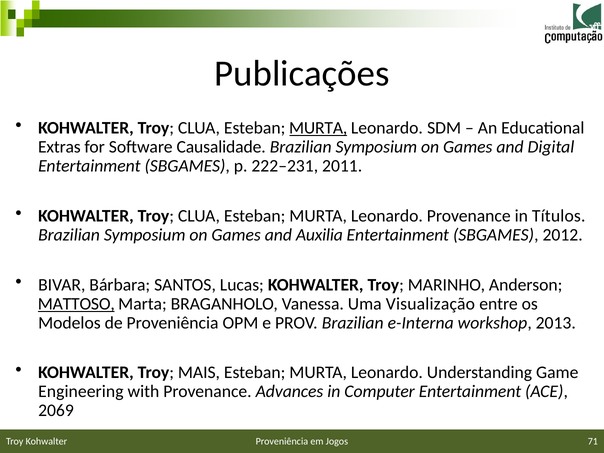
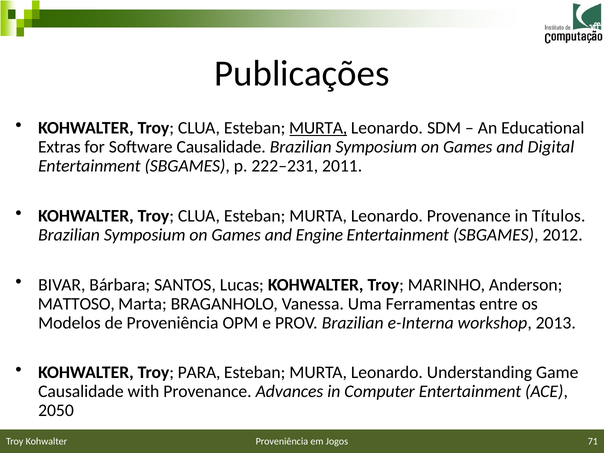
Auxilia: Auxilia -> Engine (319, 235)
MATTOSO underline: present -> none (76, 304)
Visualização: Visualização -> Ferramentas (431, 304)
MAIS: MAIS -> PARA (199, 373)
Engineering: Engineering -> Causalidade (81, 392)
2069: 2069 -> 2050 (56, 411)
